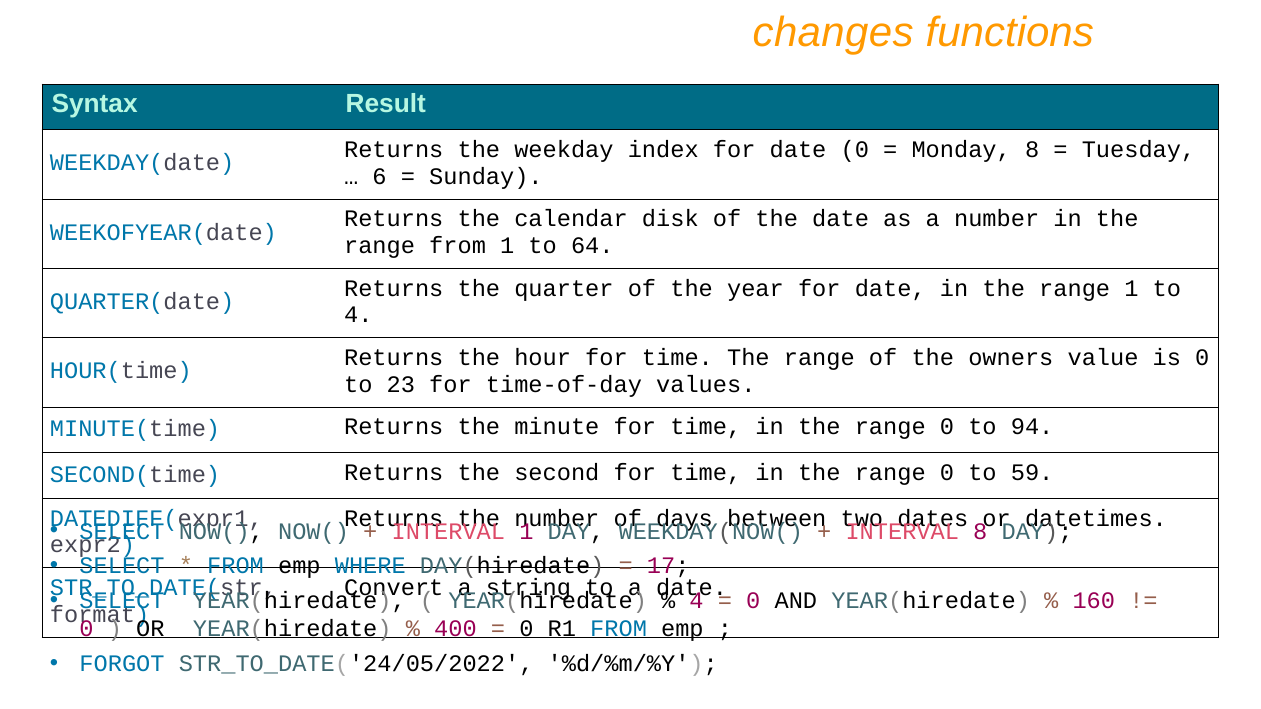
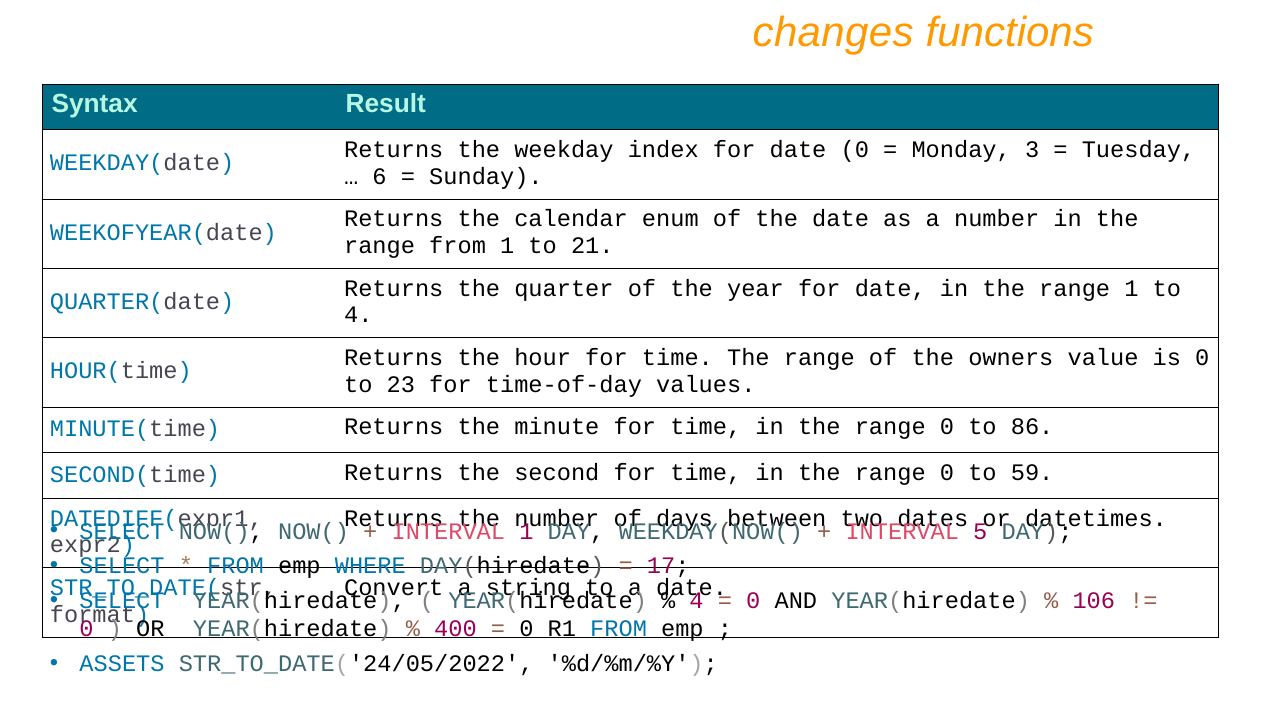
Monday 8: 8 -> 3 (1032, 150)
disk: disk -> enum (670, 219)
64: 64 -> 21 (592, 246)
94: 94 -> 86 (1032, 427)
8: 8 -> 5 (980, 532)
160: 160 -> 106 (1094, 601)
FORGOT: FORGOT -> ASSETS (122, 664)
